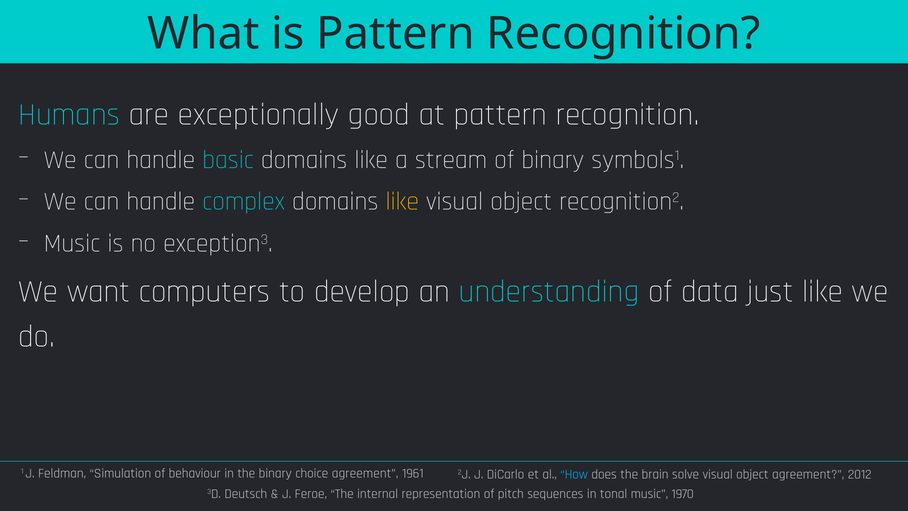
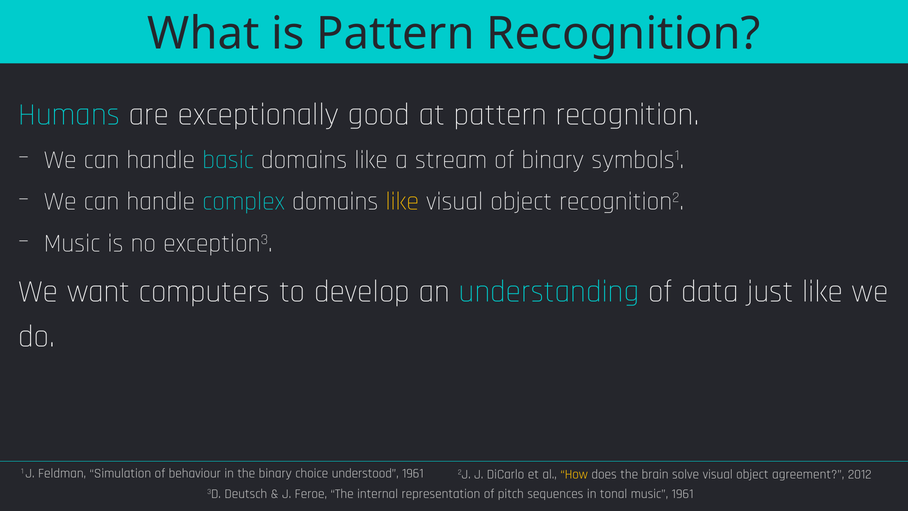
choice agreement: agreement -> understood (365, 473)
How colour: light blue -> yellow (574, 474)
music 1970: 1970 -> 1961 (683, 494)
